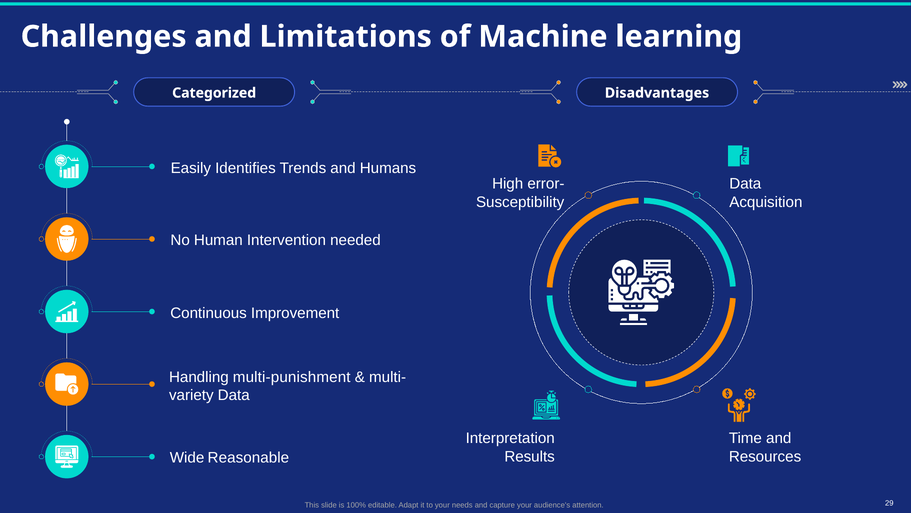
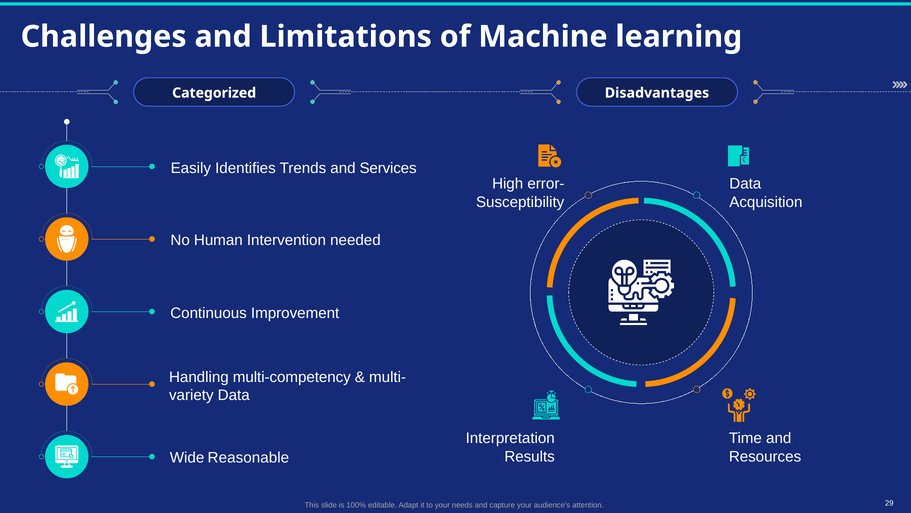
Humans: Humans -> Services (388, 168)
multi-punishment: multi-punishment -> multi-competency (292, 377)
